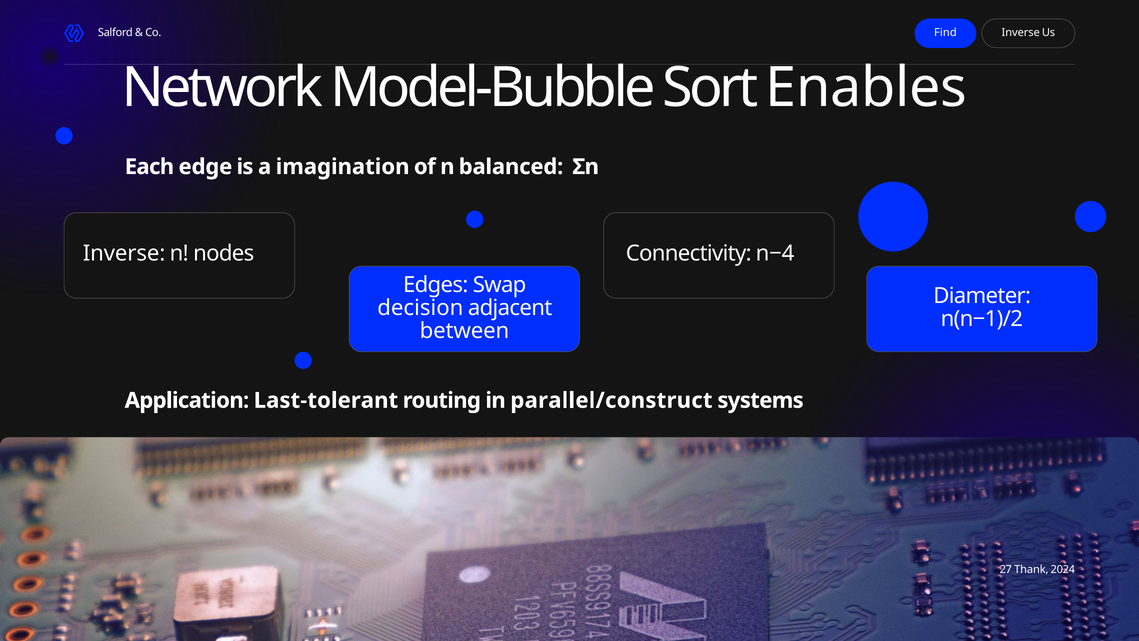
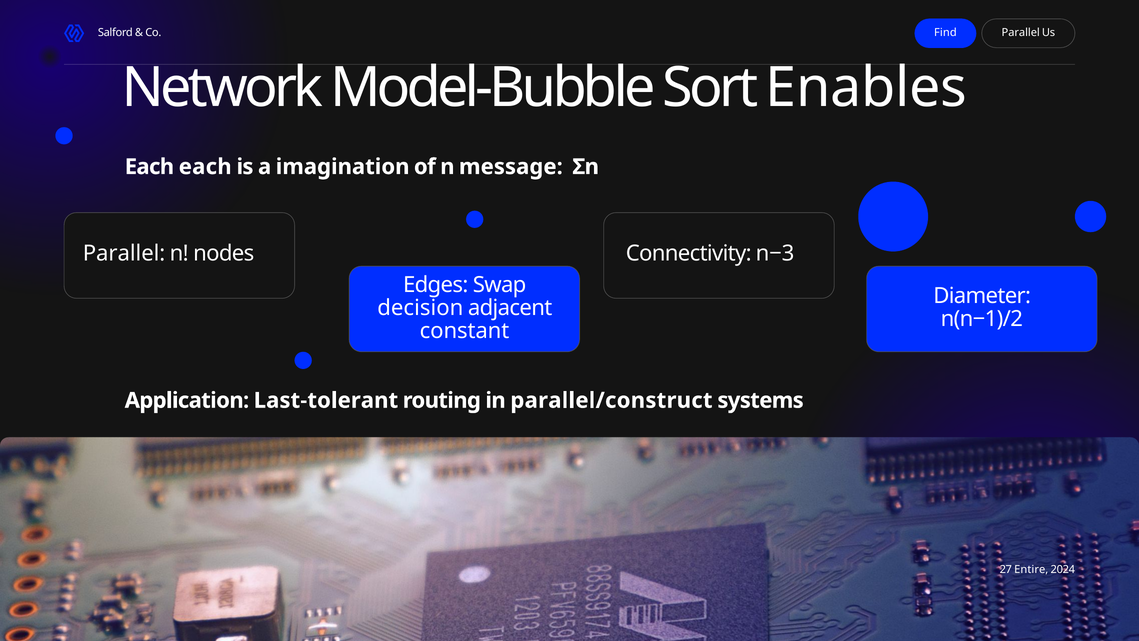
Co Inverse: Inverse -> Parallel (1021, 33)
Each edge: edge -> each (205, 167)
balanced: balanced -> message (511, 167)
Inverse: Inverse -> Parallel (124, 254)
n−4: n−4 -> n−3 (775, 254)
between: between -> constant (465, 331)
Thank: Thank -> Entire (1031, 569)
